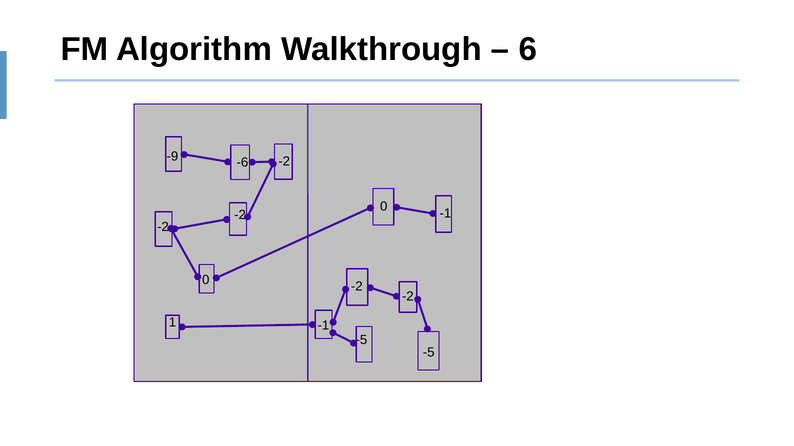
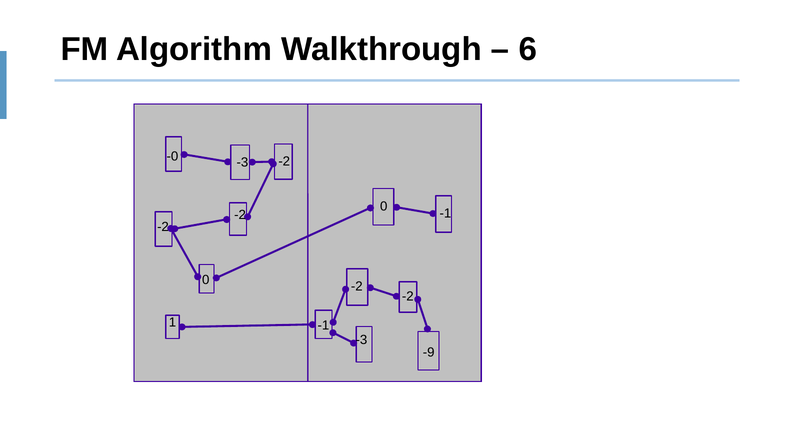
-9: -9 -> -0 (172, 157)
-6: -6 -> -3 (242, 163)
-5: -5 -> -3 (361, 340)
-5: -5 -> -9 (429, 353)
